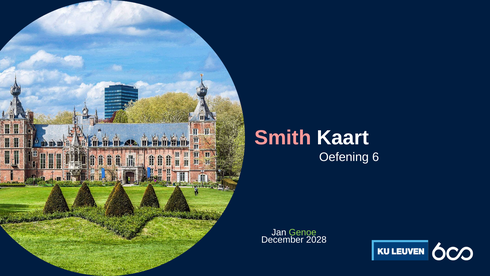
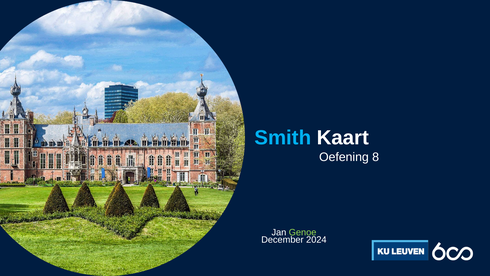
Smith colour: pink -> light blue (283, 138)
6: 6 -> 8 (376, 157)
2028: 2028 -> 2024 (316, 239)
